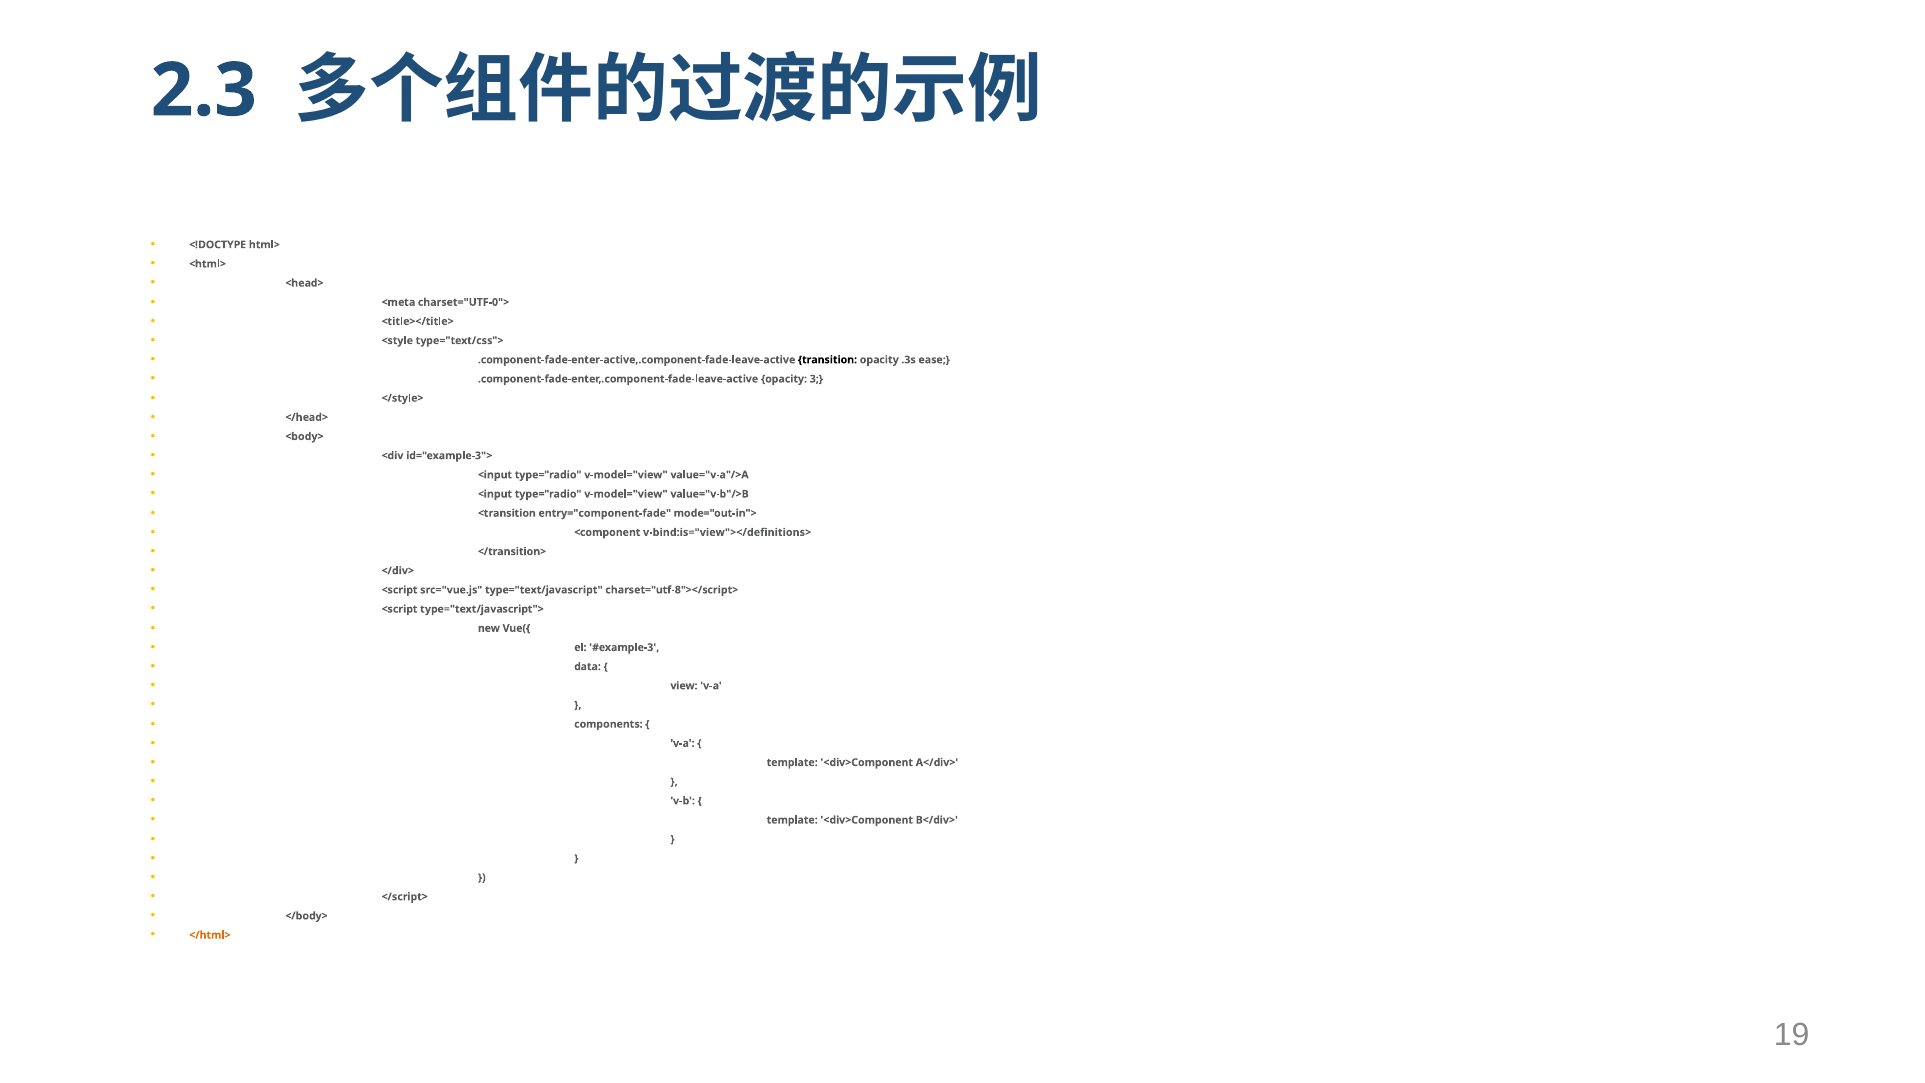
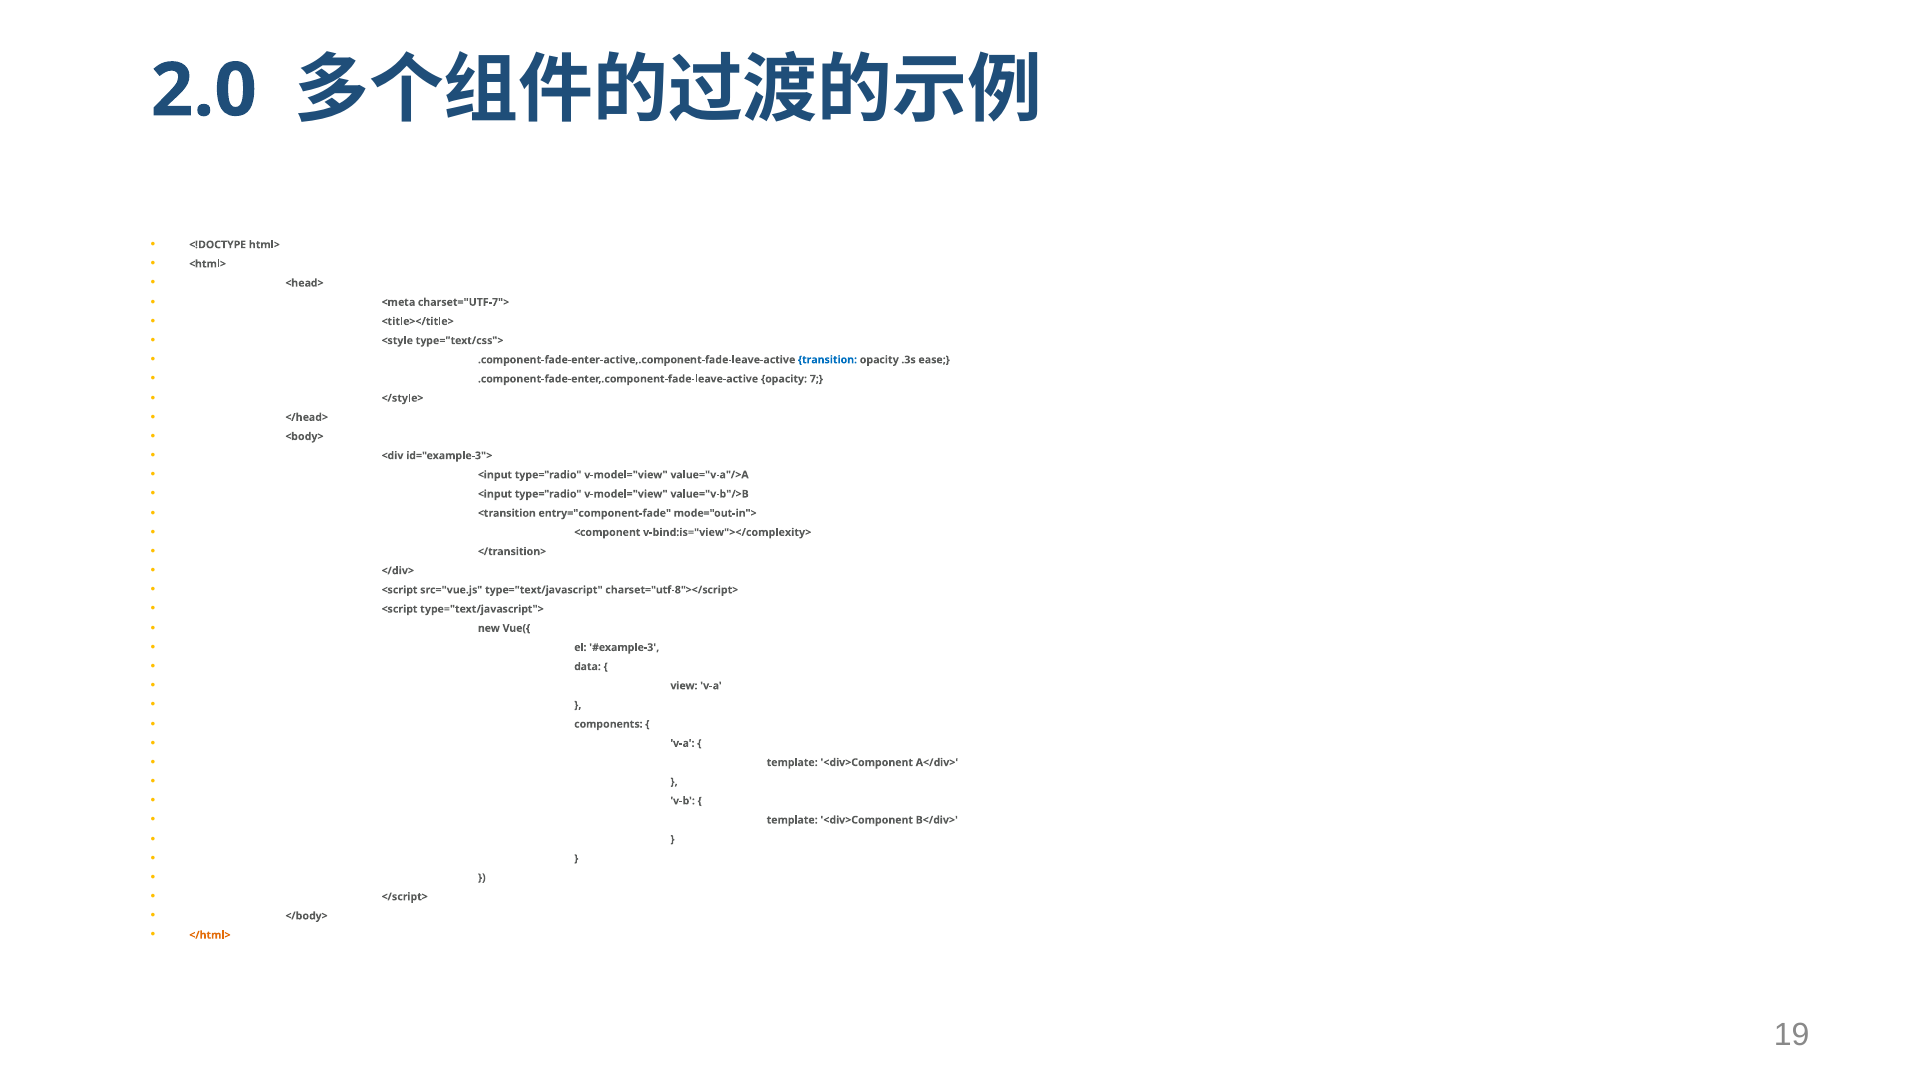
2.3: 2.3 -> 2.0 (204, 91)
charset="UTF-0">: charset="UTF-0"> -> charset="UTF-7"> (464, 302)
transition colour: black -> blue (827, 360)
3: 3 -> 7 (816, 379)
v-bind:is="view"></definitions>: v-bind:is="view"></definitions> -> v-bind:is="view"></complexity> (727, 532)
